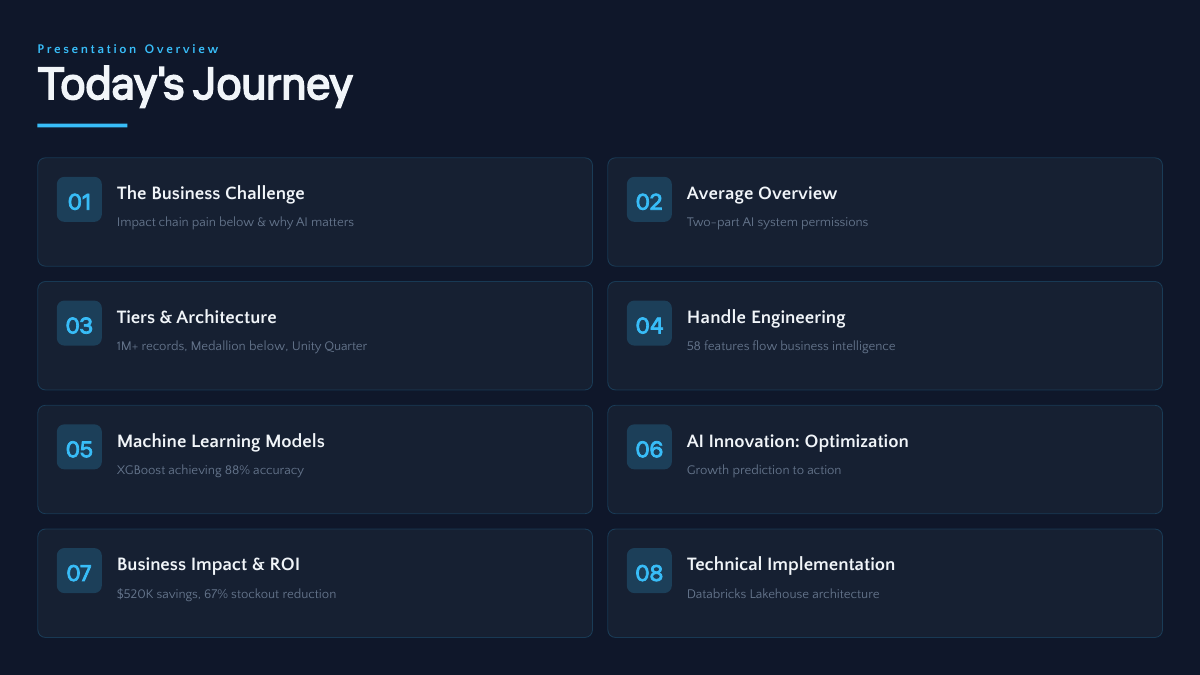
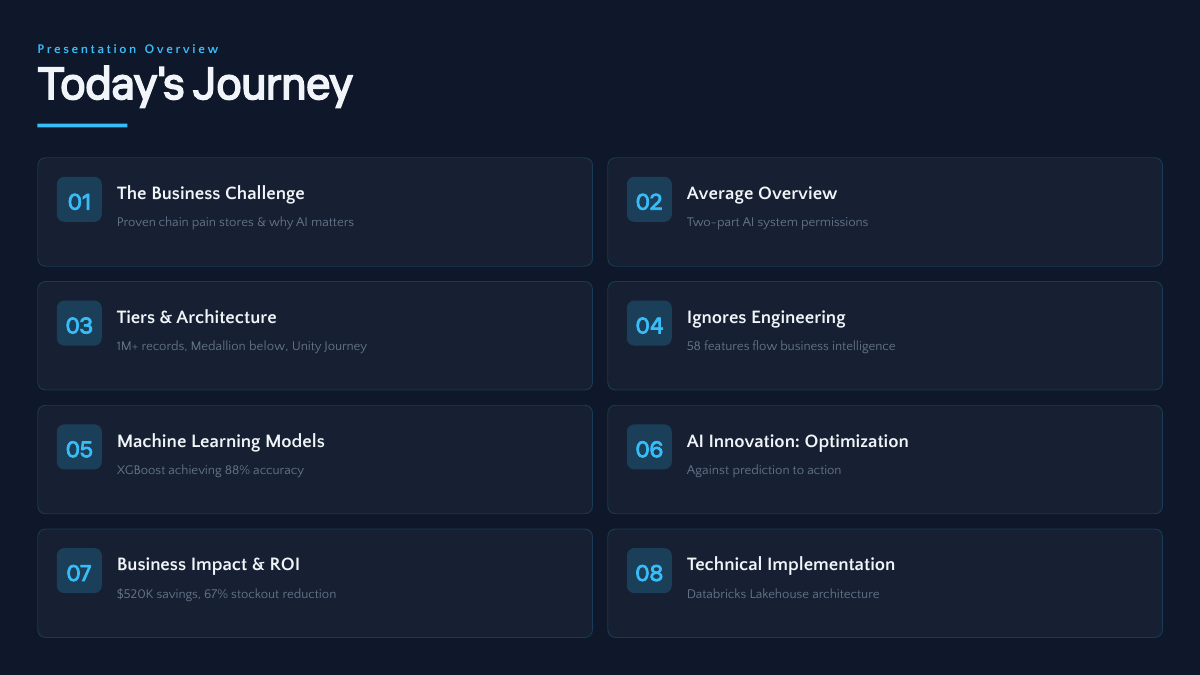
Impact: Impact -> Proven (136, 222)
pain below: below -> stores (237, 222)
Handle: Handle -> Ignores (717, 317)
Unity Quarter: Quarter -> Journey (346, 346)
Growth: Growth -> Against (708, 470)
